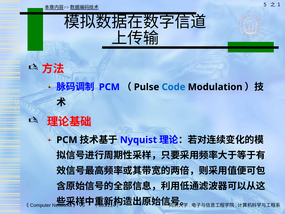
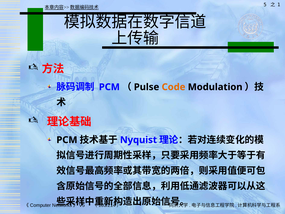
Code colour: blue -> orange (174, 87)
